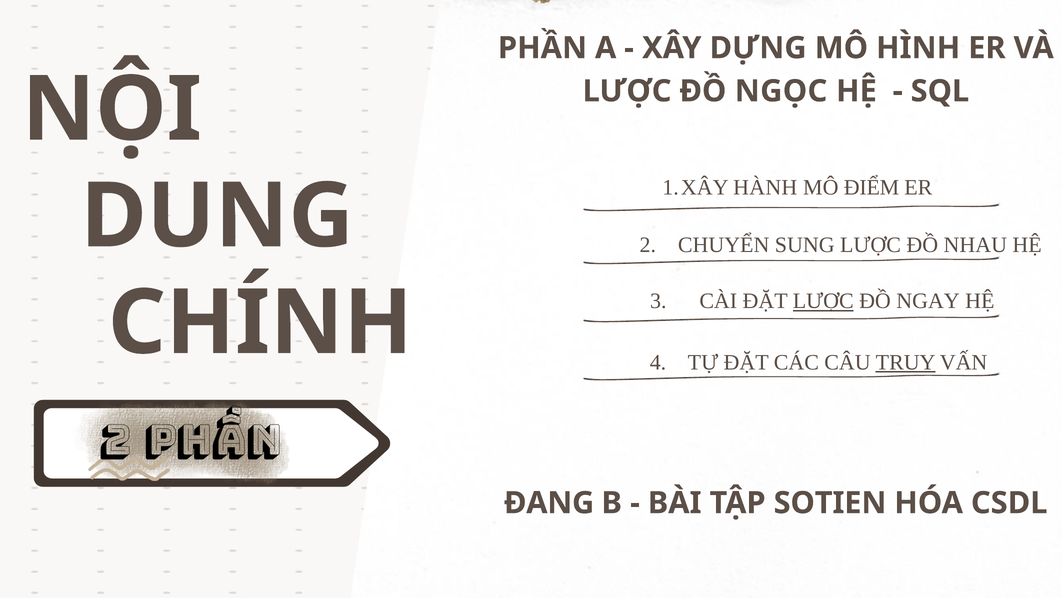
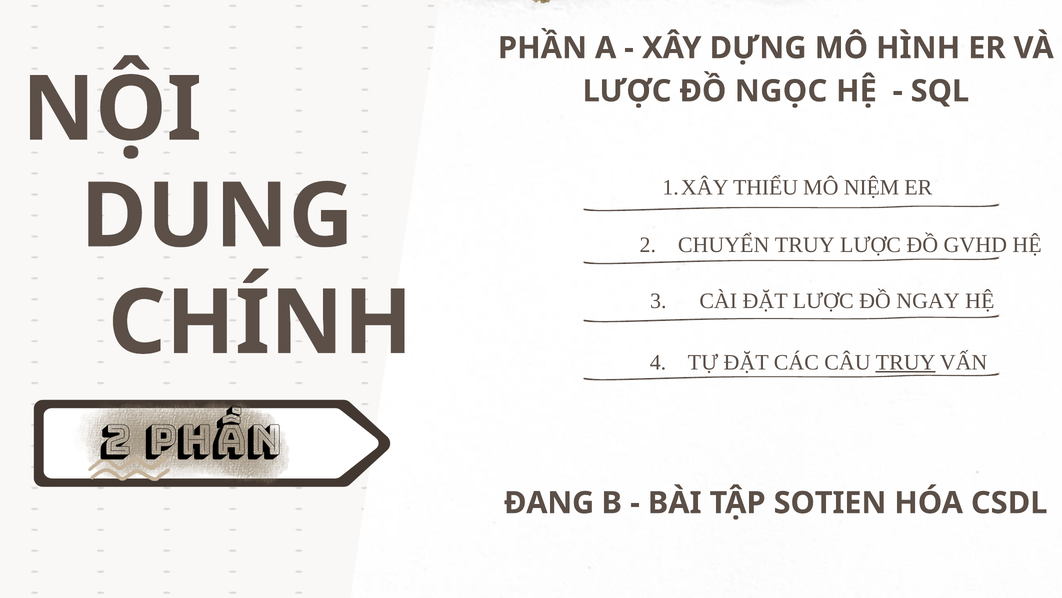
HÀNH: HÀNH -> THIỂU (766, 188)
ĐIỂM: ĐIỂM -> NIỆM (872, 188)
CHUYỂN SUNG: SUNG -> TRUY (805, 245)
NHAU: NHAU -> GVHD (975, 245)
LƯỢC underline: present -> none (823, 301)
